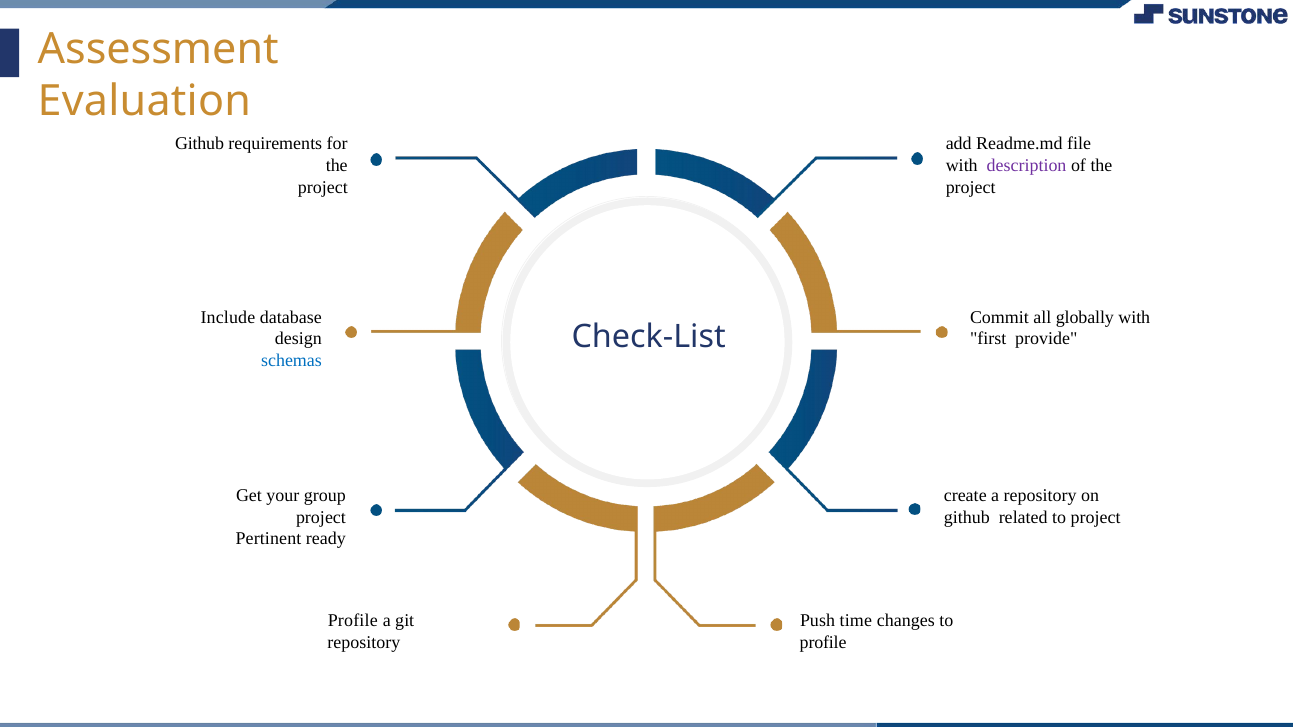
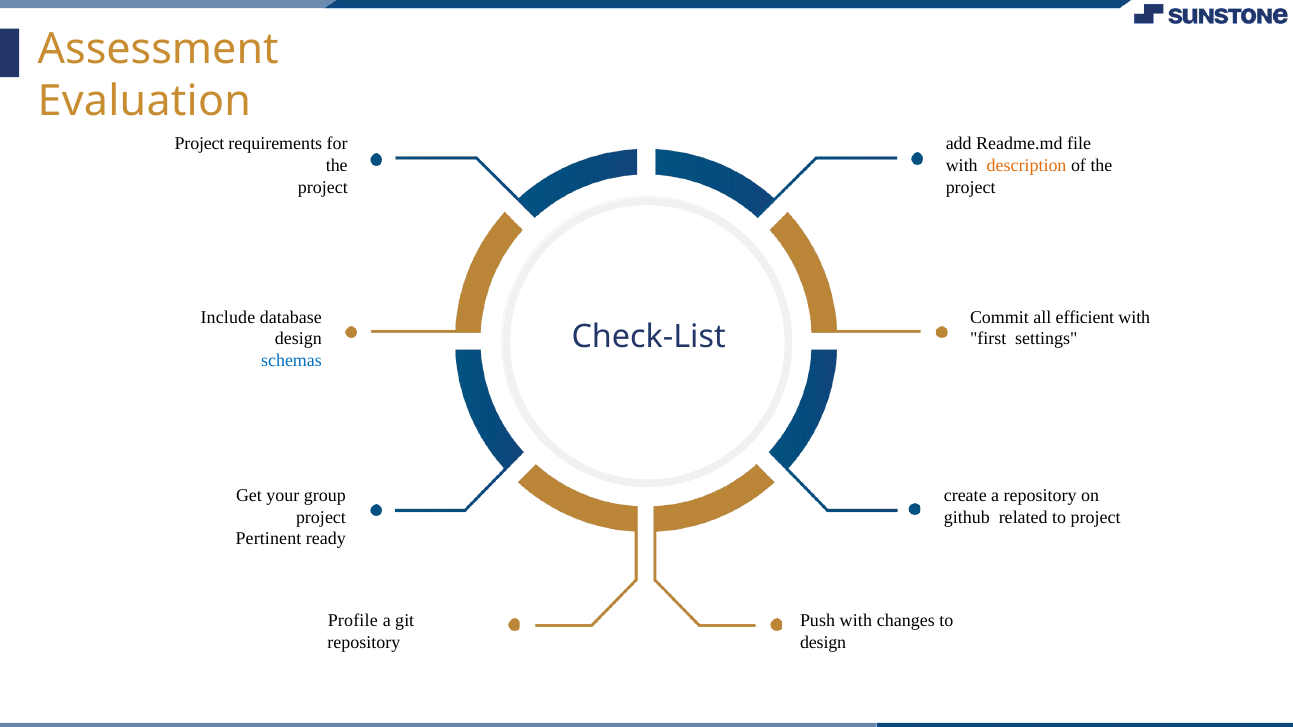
Github: Github -> Project (200, 144)
description colour: purple -> orange (1027, 166)
globally: globally -> efficient (1085, 318)
provide: provide -> settings (1046, 339)
Push time: time -> with (856, 621)
profile: profile -> design (823, 643)
